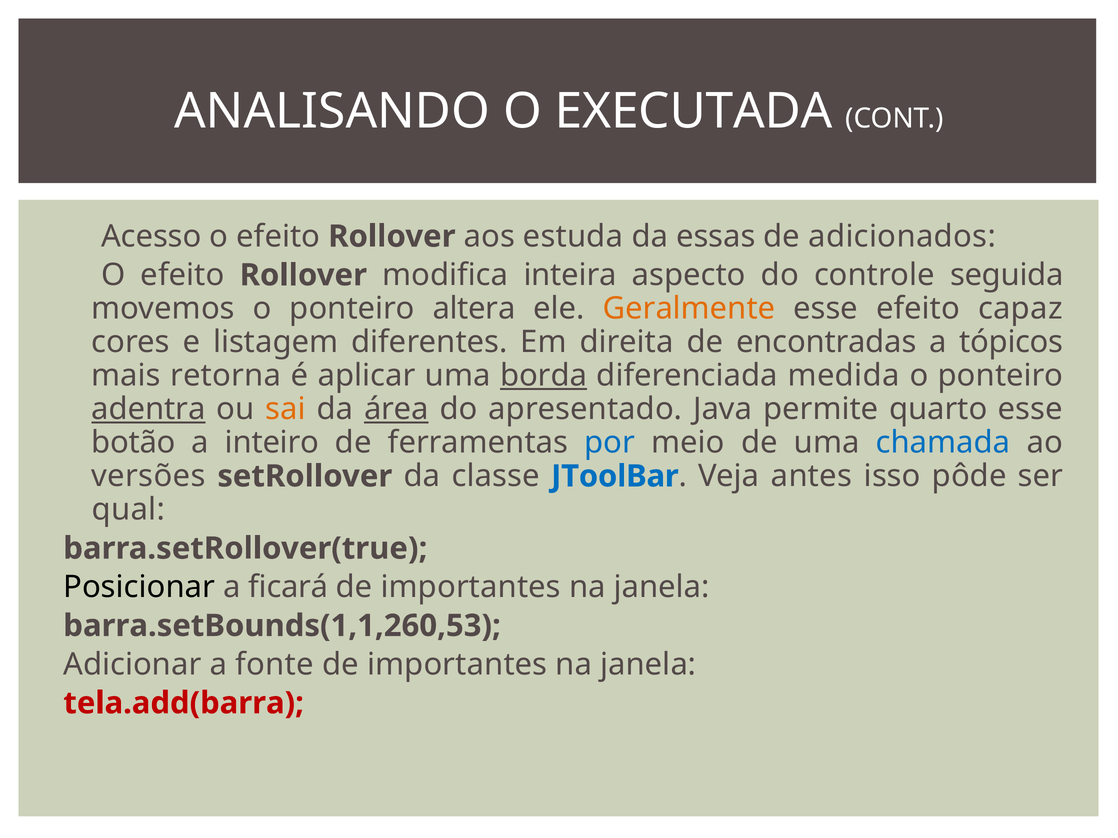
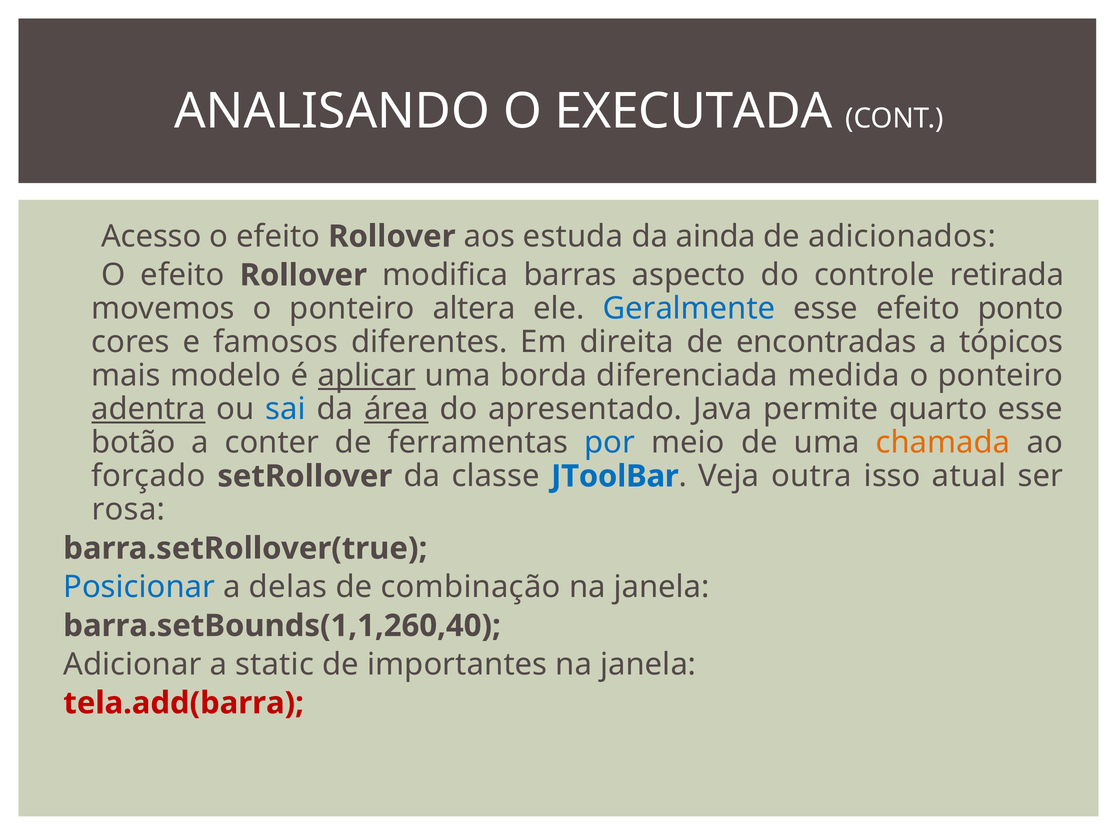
essas: essas -> ainda (716, 237)
inteira: inteira -> barras (570, 275)
seguida: seguida -> retirada (1007, 275)
Geralmente colour: orange -> blue (689, 309)
capaz: capaz -> ponto (1021, 309)
listagem: listagem -> famosos (276, 342)
retorna: retorna -> modelo (226, 376)
aplicar underline: none -> present (367, 376)
borda underline: present -> none (544, 376)
sai colour: orange -> blue (286, 409)
inteiro: inteiro -> conter (272, 443)
chamada colour: blue -> orange (943, 443)
versões: versões -> forçado (148, 477)
antes: antes -> outra (811, 477)
pôde: pôde -> atual (969, 477)
qual: qual -> rosa (128, 510)
Posicionar colour: black -> blue (139, 587)
ficará: ficará -> delas (288, 587)
importantes: importantes -> combinação (471, 587)
barra.setBounds(1,1,260,53: barra.setBounds(1,1,260,53 -> barra.setBounds(1,1,260,40 (282, 626)
fonte: fonte -> static (275, 665)
